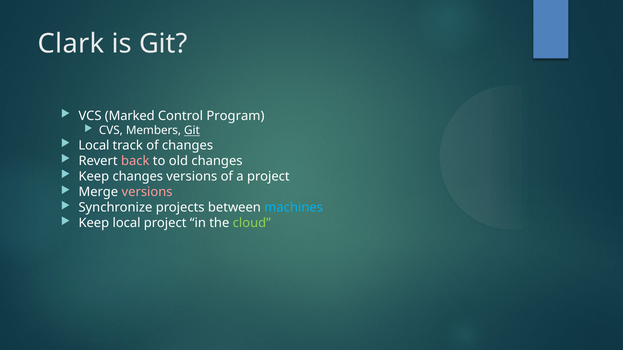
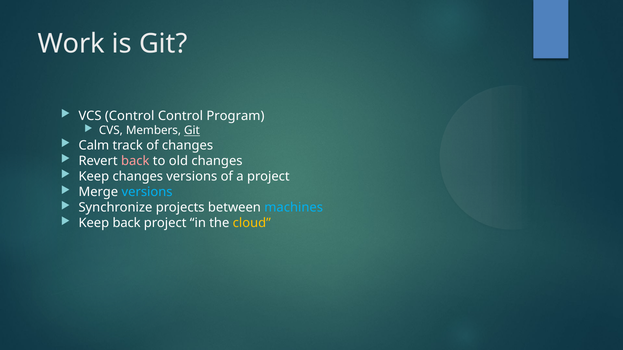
Clark: Clark -> Work (71, 44)
VCS Marked: Marked -> Control (130, 116)
Local: Local -> Calm (94, 146)
versions colour: pink -> light blue (147, 192)
Keep local: local -> back (127, 223)
cloud colour: light green -> yellow (252, 223)
